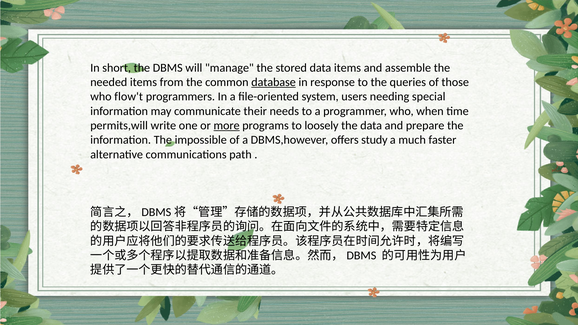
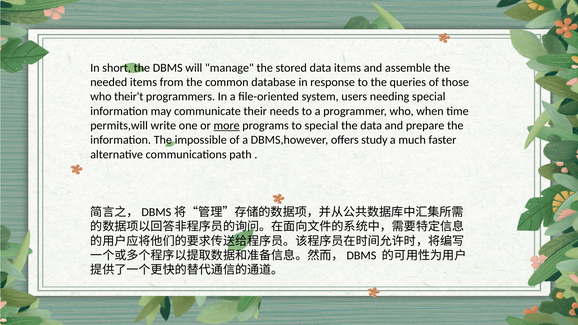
database underline: present -> none (274, 82)
flow't: flow't -> their't (129, 97)
to loosely: loosely -> special (321, 126)
